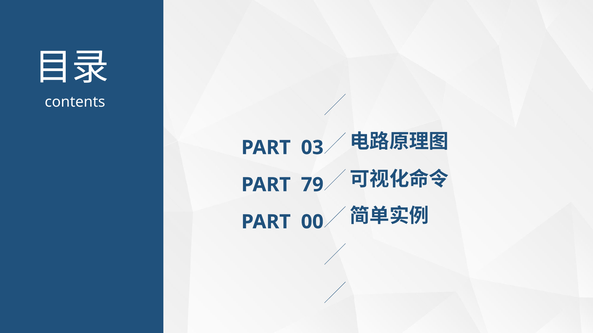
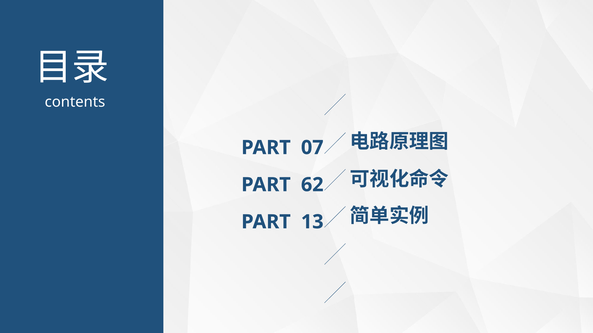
03: 03 -> 07 (312, 148)
79: 79 -> 62 (312, 185)
00: 00 -> 13 (312, 222)
